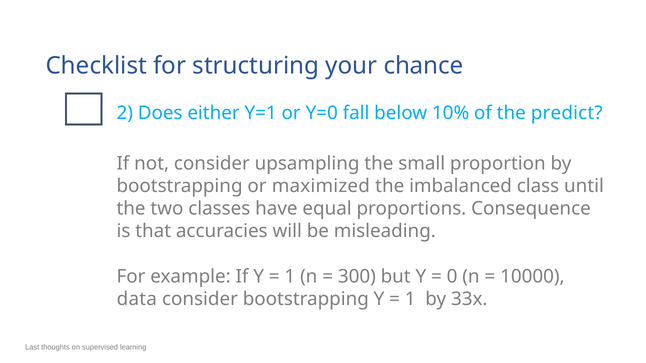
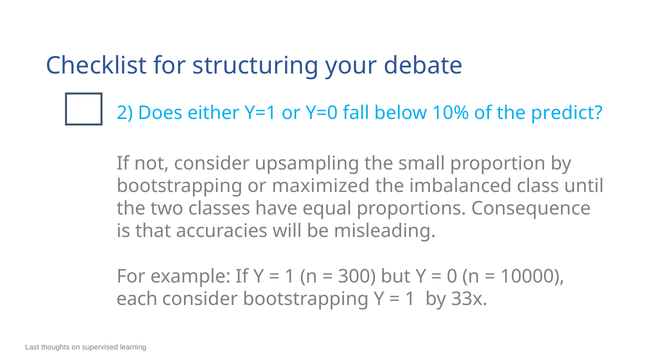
chance: chance -> debate (423, 66)
data: data -> each (137, 299)
